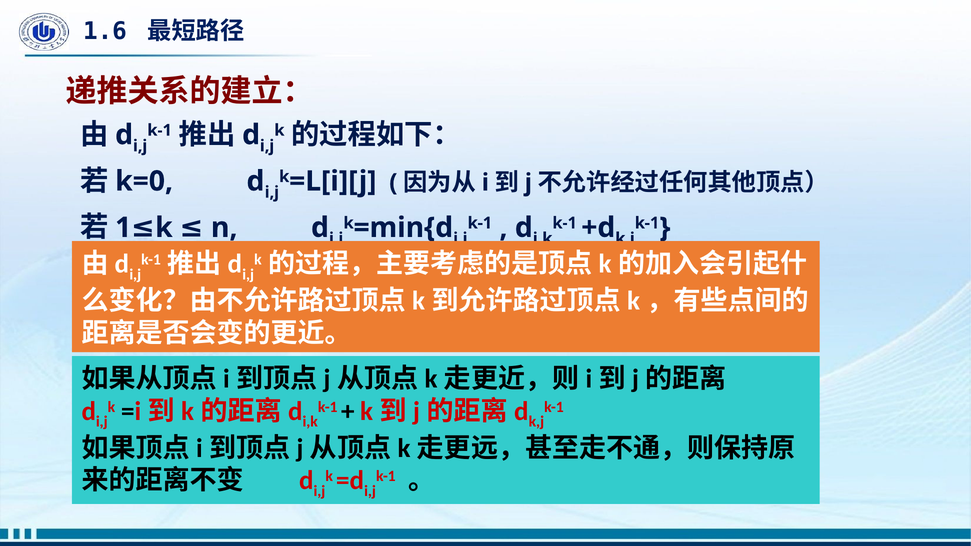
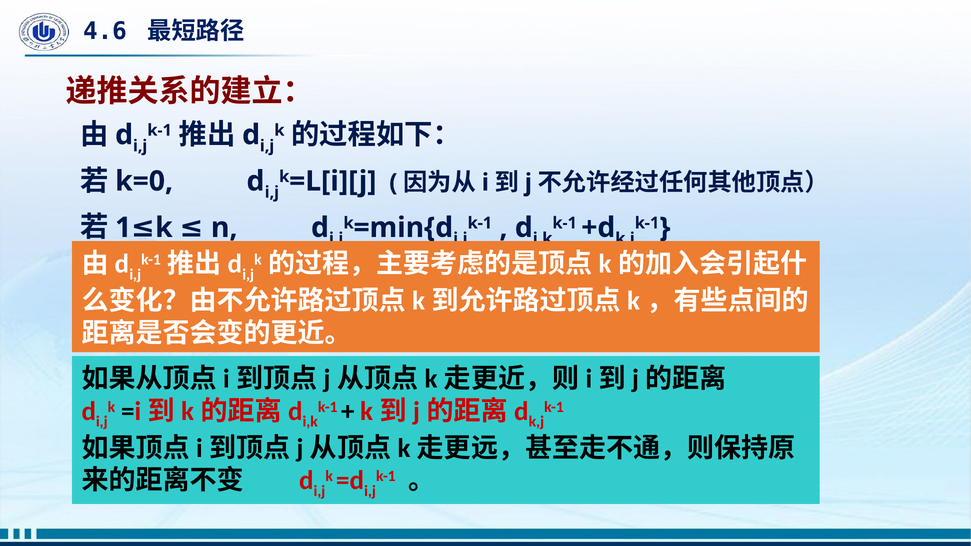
1.6: 1.6 -> 4.6 (105, 31)
